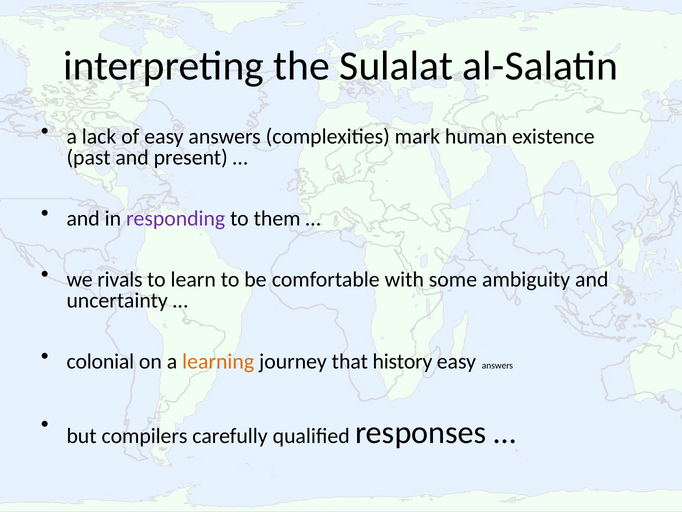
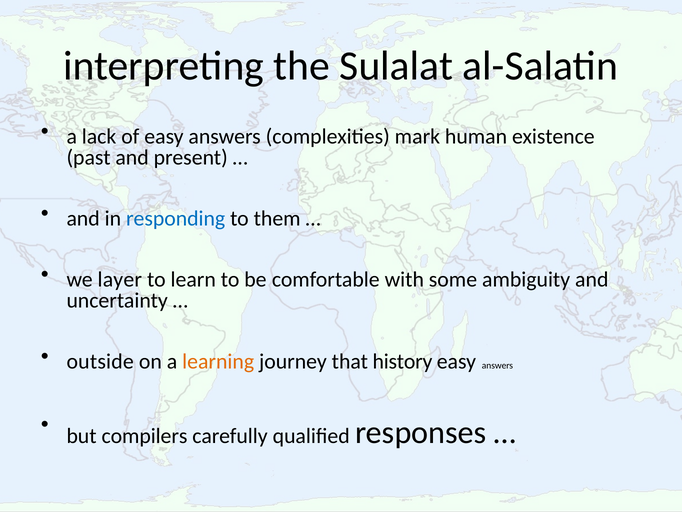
responding colour: purple -> blue (176, 218)
rivals: rivals -> layer (120, 279)
colonial: colonial -> outside (100, 361)
